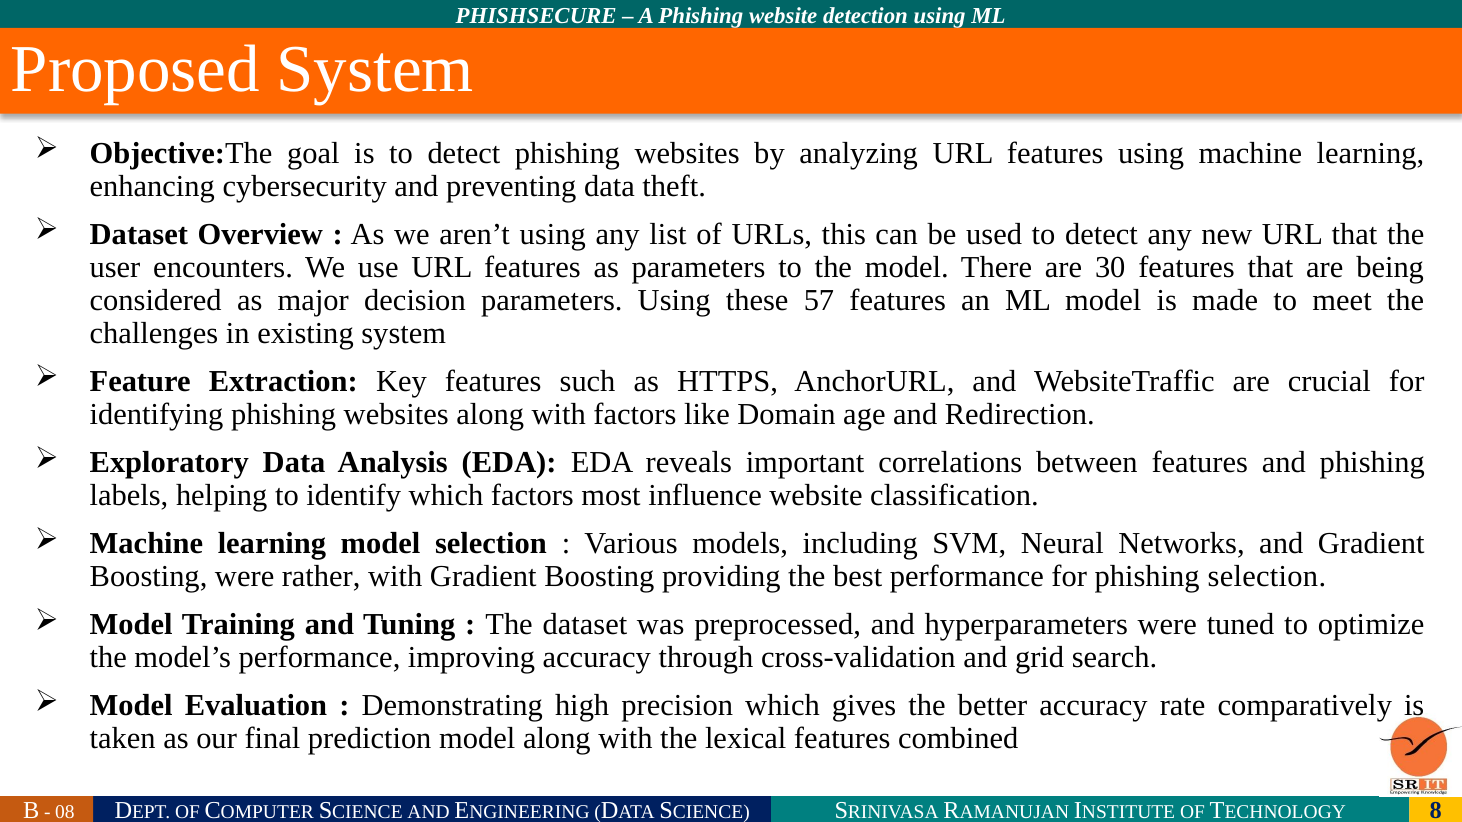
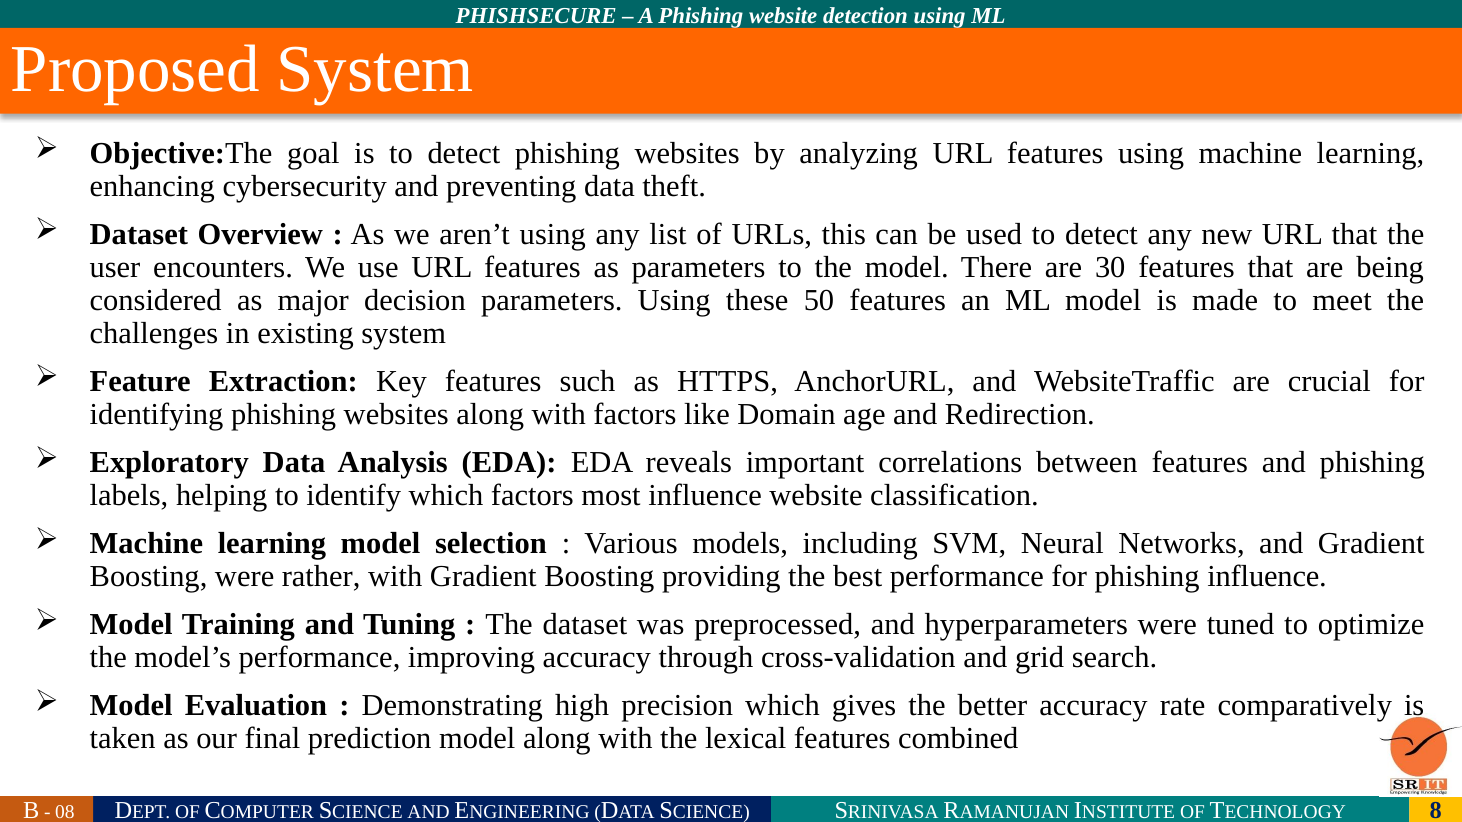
57: 57 -> 50 (819, 300)
phishing selection: selection -> influence (1267, 577)
